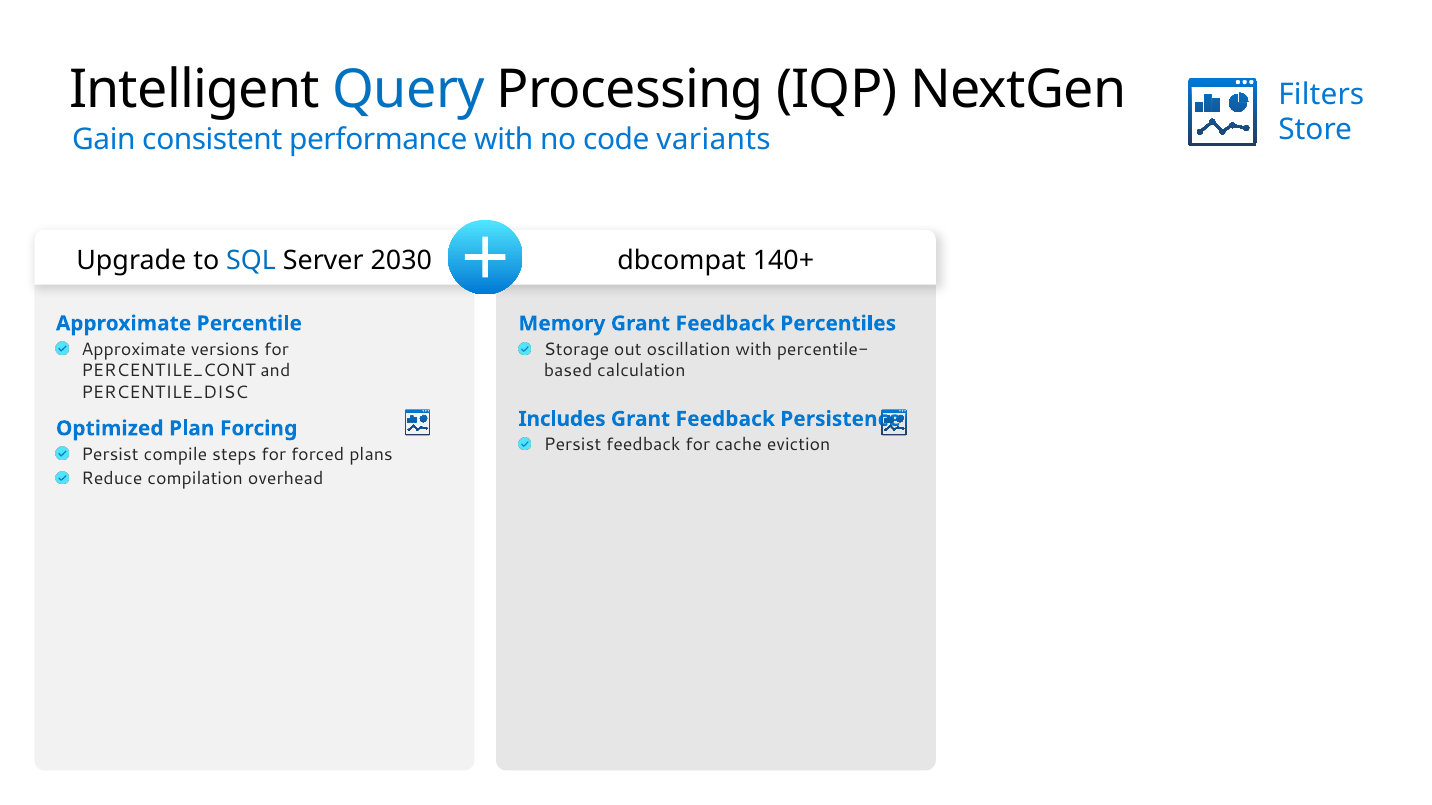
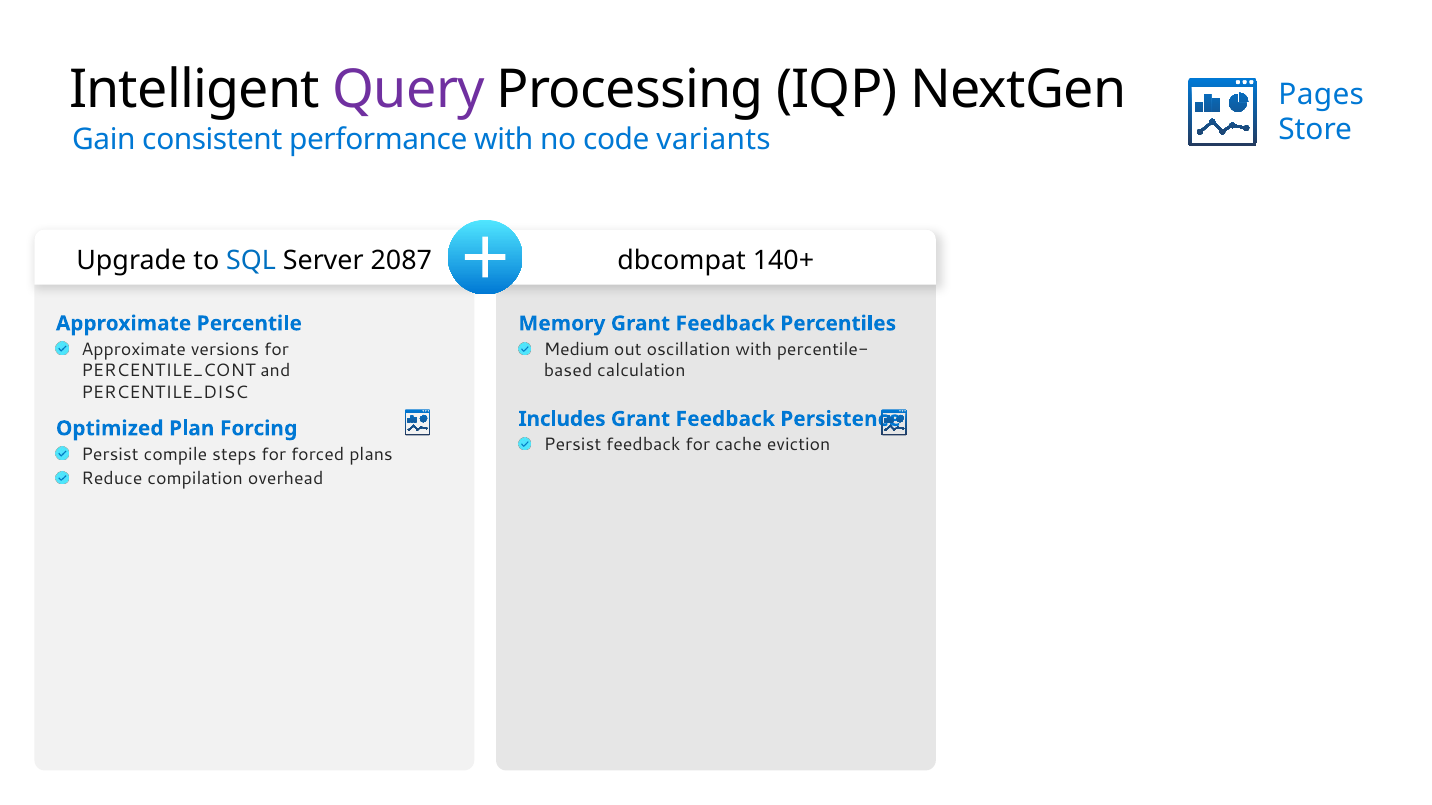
Query colour: blue -> purple (409, 90)
Filters: Filters -> Pages (1321, 94)
2030: 2030 -> 2087 (401, 260)
Storage: Storage -> Medium (577, 350)
